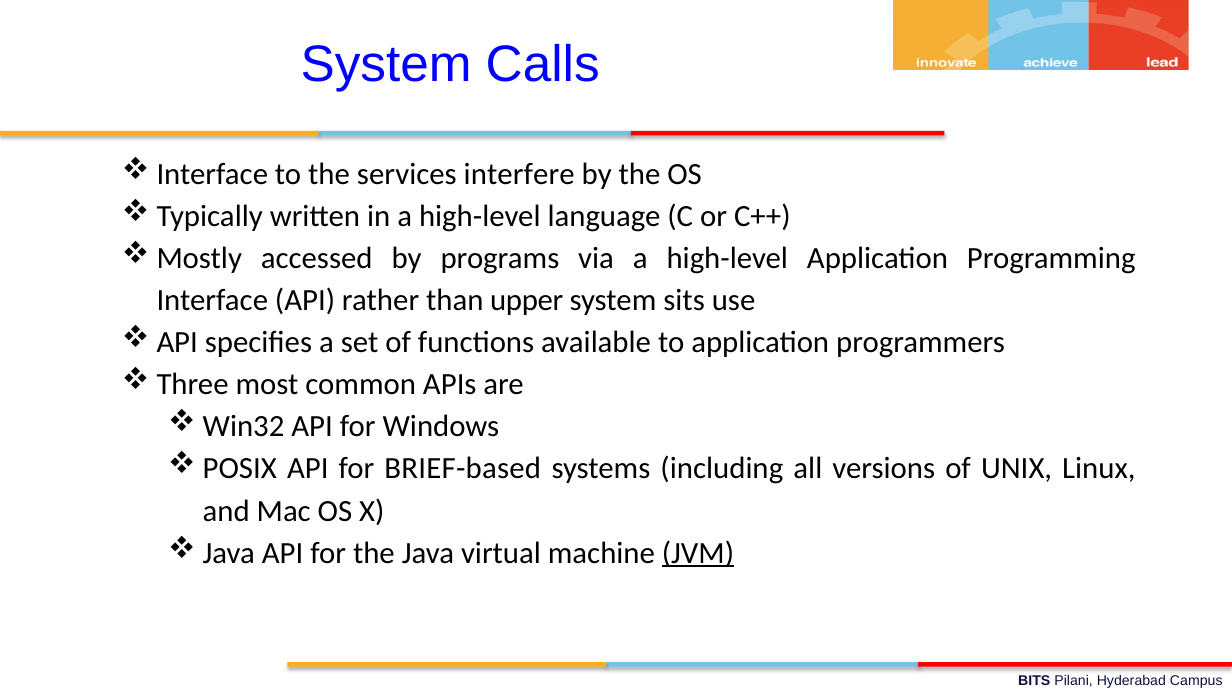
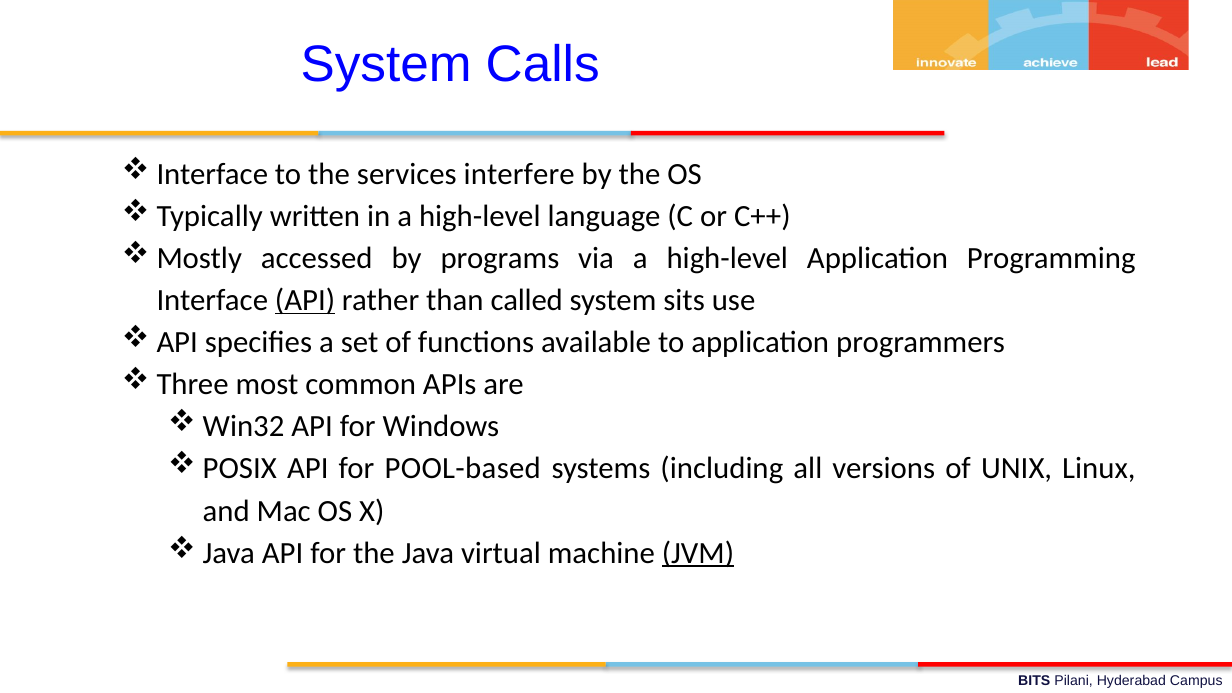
API underline: none -> present (305, 300)
upper: upper -> called (527, 300)
BRIEF-based: BRIEF-based -> POOL-based (463, 469)
